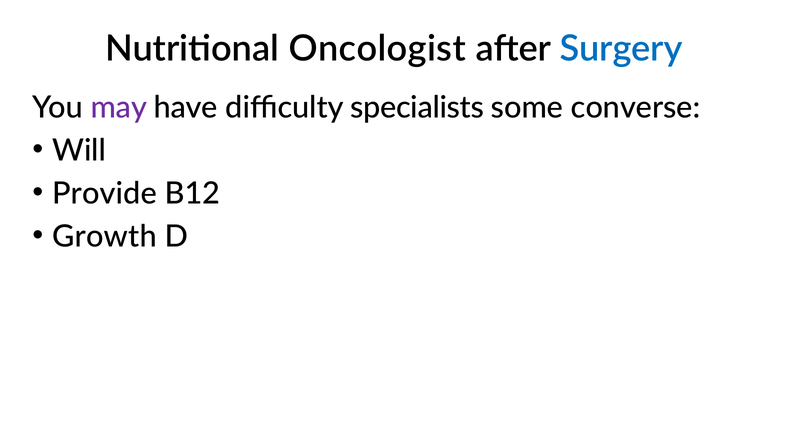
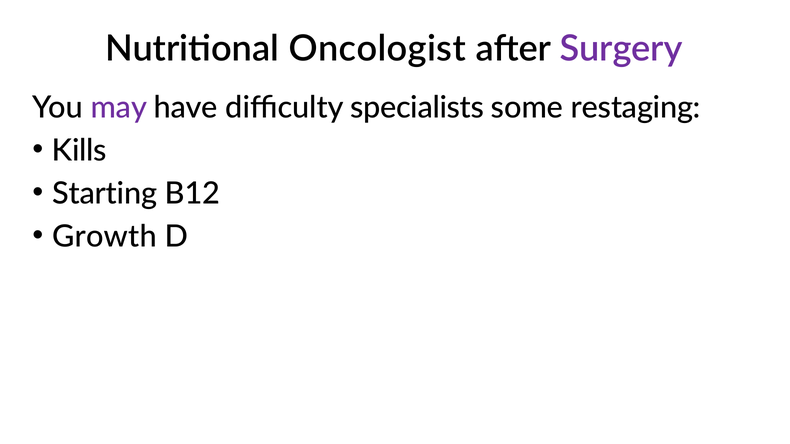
Surgery colour: blue -> purple (621, 49)
converse: converse -> restaging (636, 108)
Will: Will -> Kills (79, 151)
Provide: Provide -> Starting (105, 194)
